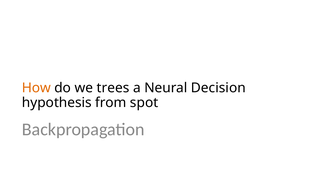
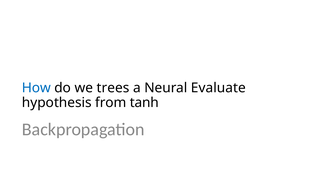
How colour: orange -> blue (36, 88)
Decision: Decision -> Evaluate (218, 88)
spot: spot -> tanh (144, 103)
